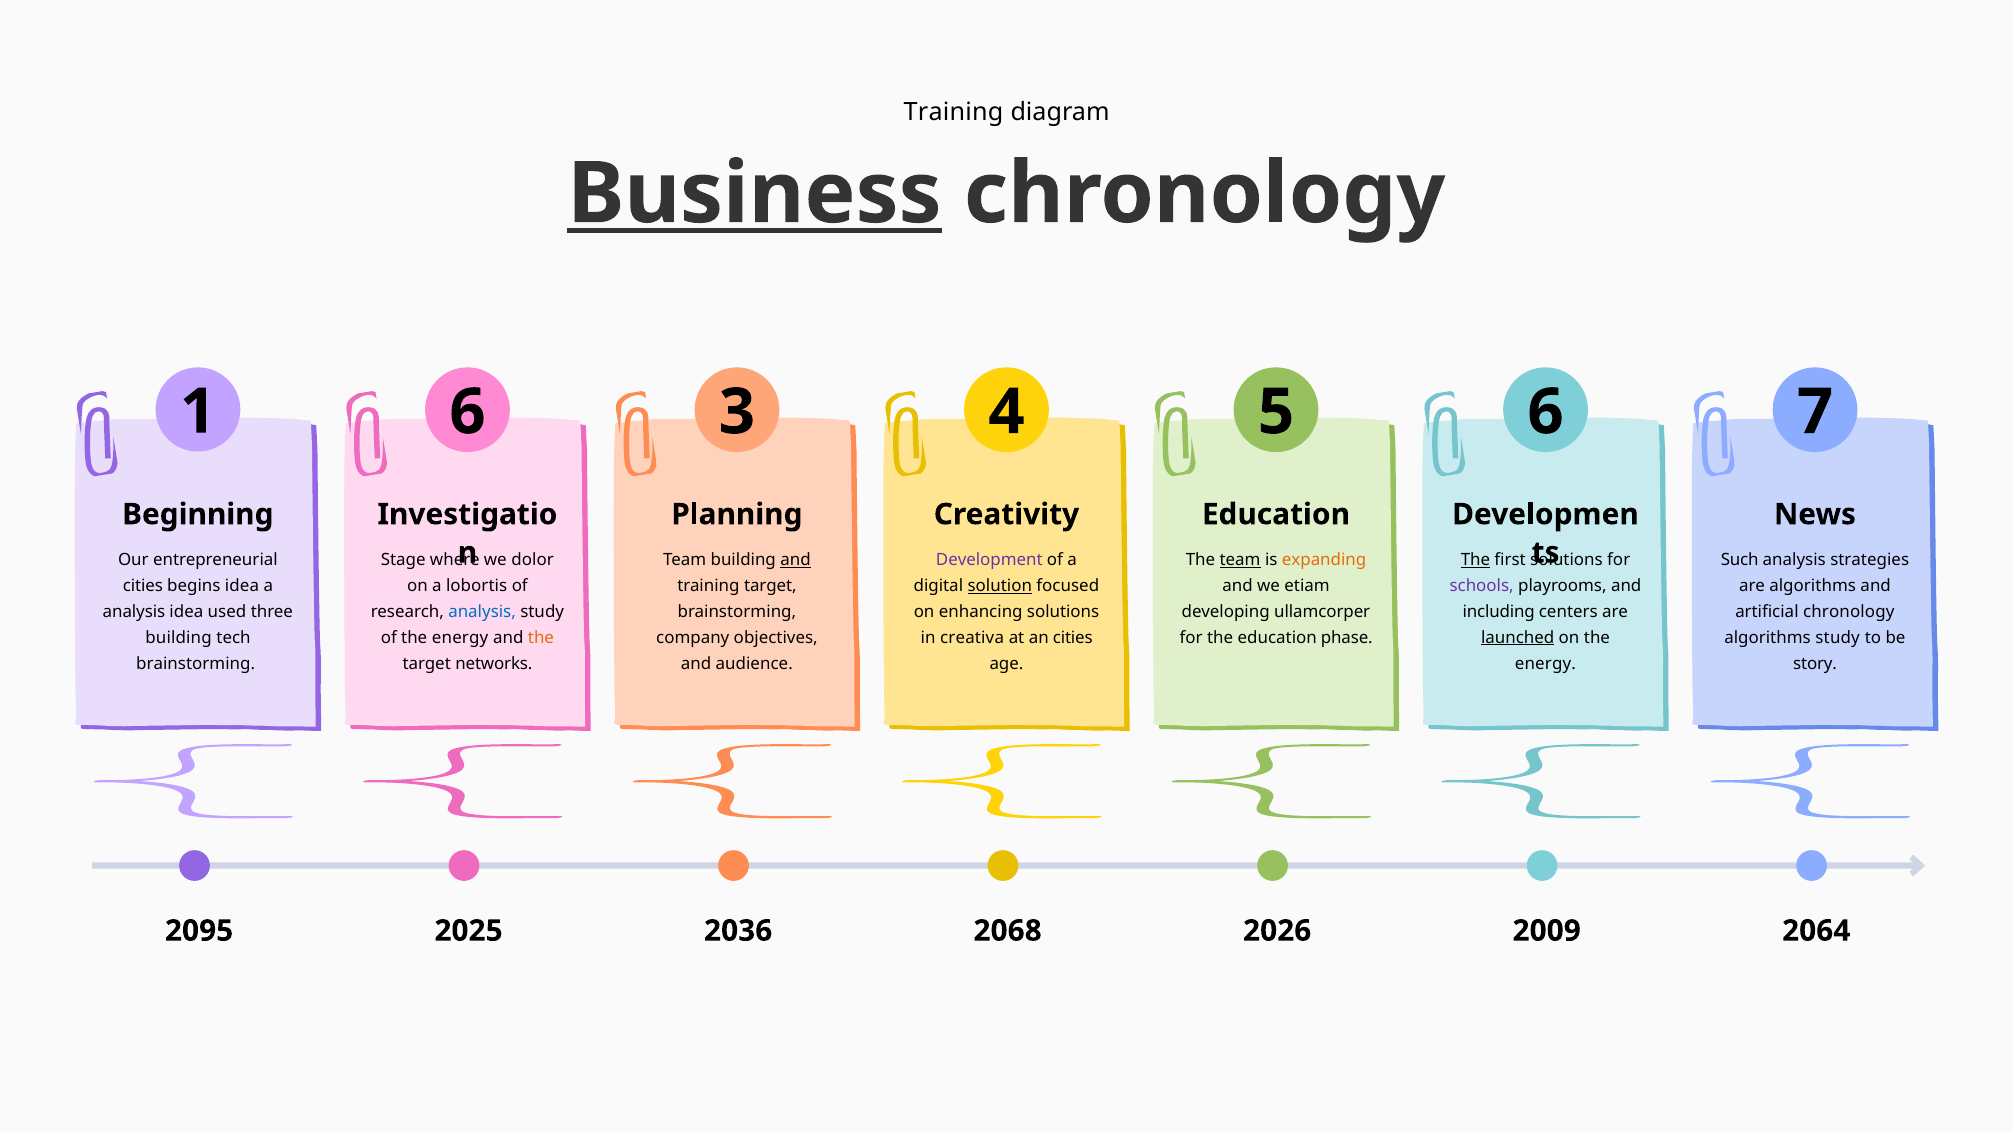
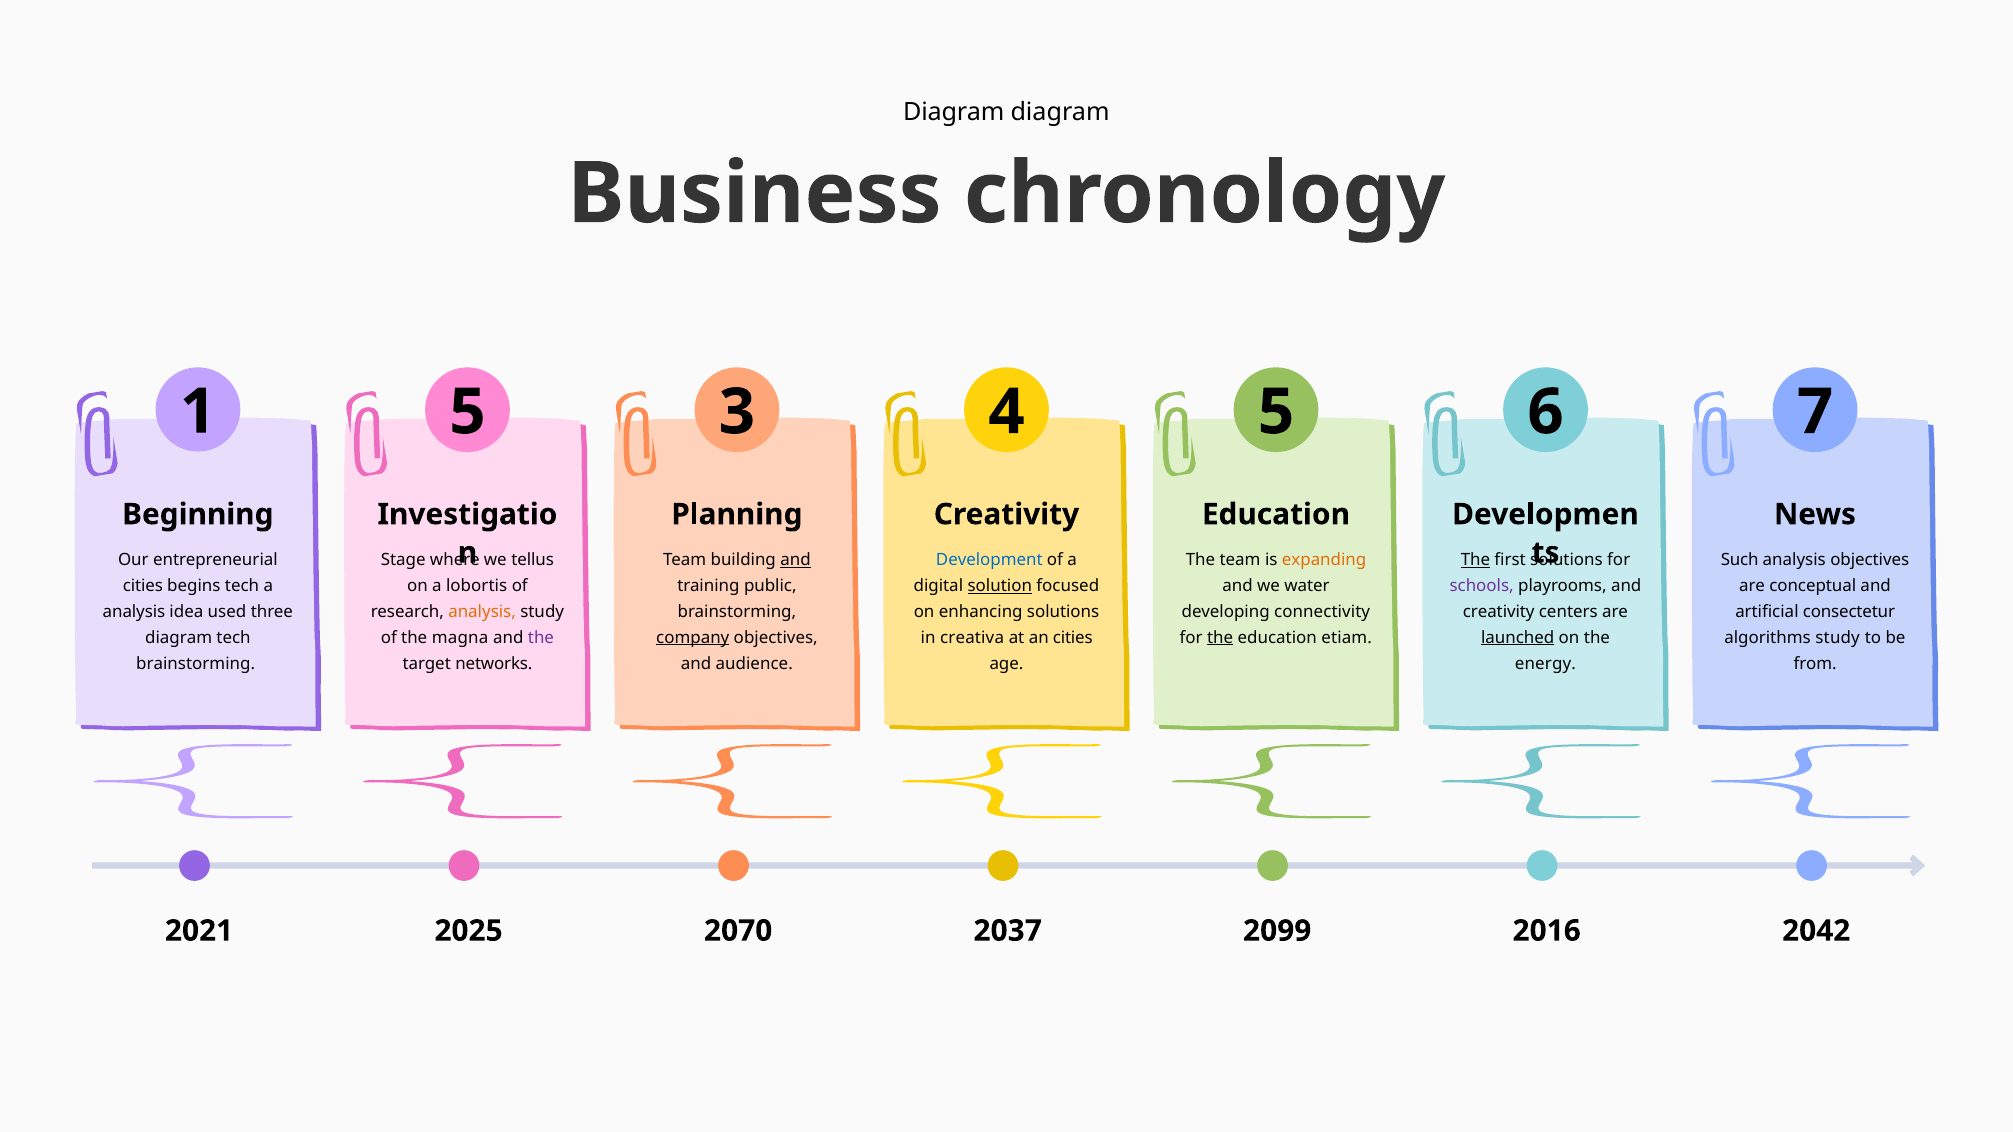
Training: Training -> Diagram (954, 112)
Business underline: present -> none (755, 194)
1 6: 6 -> 5 (467, 412)
dolor: dolor -> tellus (533, 560)
Development colour: purple -> blue (989, 560)
team underline: present -> none (1240, 560)
analysis strategies: strategies -> objectives (1870, 560)
begins idea: idea -> tech (242, 586)
training target: target -> public (770, 586)
etiam: etiam -> water (1307, 586)
are algorithms: algorithms -> conceptual (1813, 586)
analysis colour: blue -> orange (482, 612)
ullamcorper: ullamcorper -> connectivity (1322, 612)
including: including -> creativity (1499, 612)
artificial chronology: chronology -> consectetur (1849, 612)
building: building -> diagram (179, 638)
of the energy: energy -> magna (460, 638)
the colour: orange -> purple (541, 638)
company underline: none -> present (693, 638)
the underline: none -> present (1220, 638)
phase: phase -> etiam (1347, 638)
story: story -> from (1815, 664)
2095: 2095 -> 2021 (199, 931)
2036: 2036 -> 2070 (738, 931)
2068: 2068 -> 2037 (1008, 931)
2026: 2026 -> 2099 (1277, 931)
2009: 2009 -> 2016 (1547, 931)
2064: 2064 -> 2042 (1816, 931)
